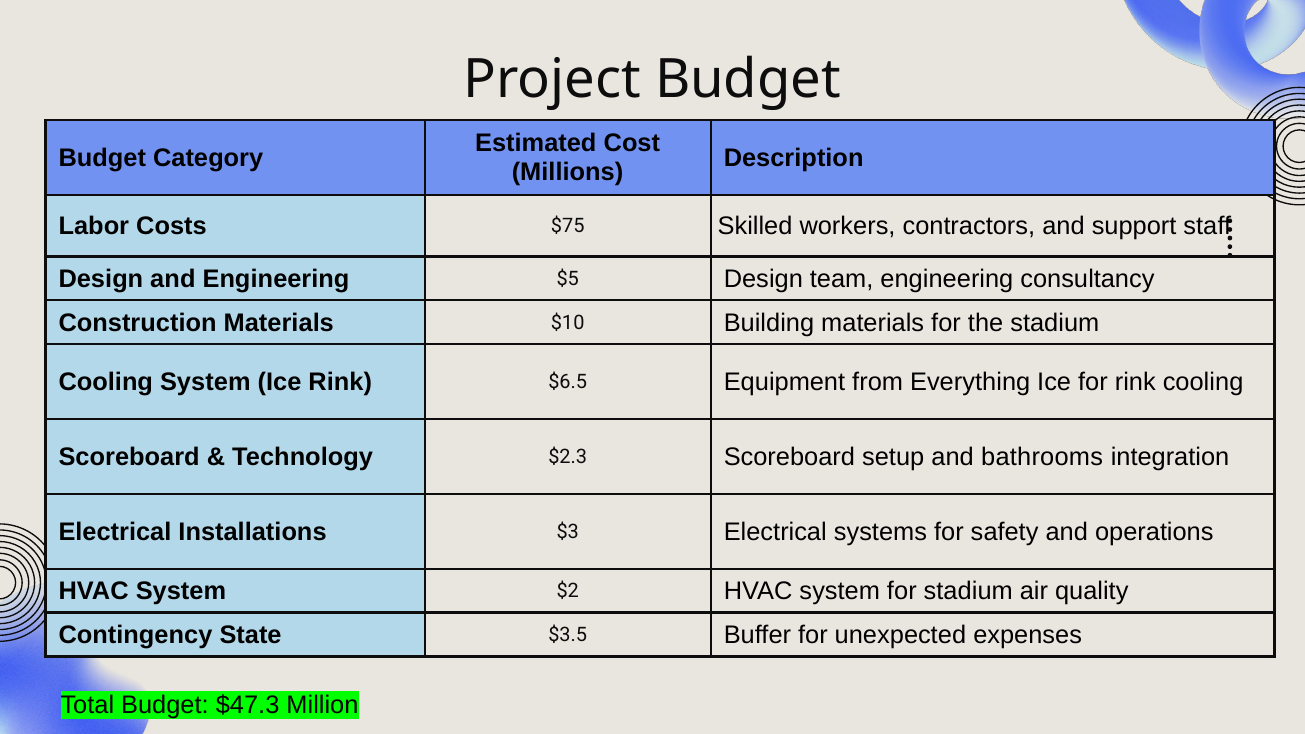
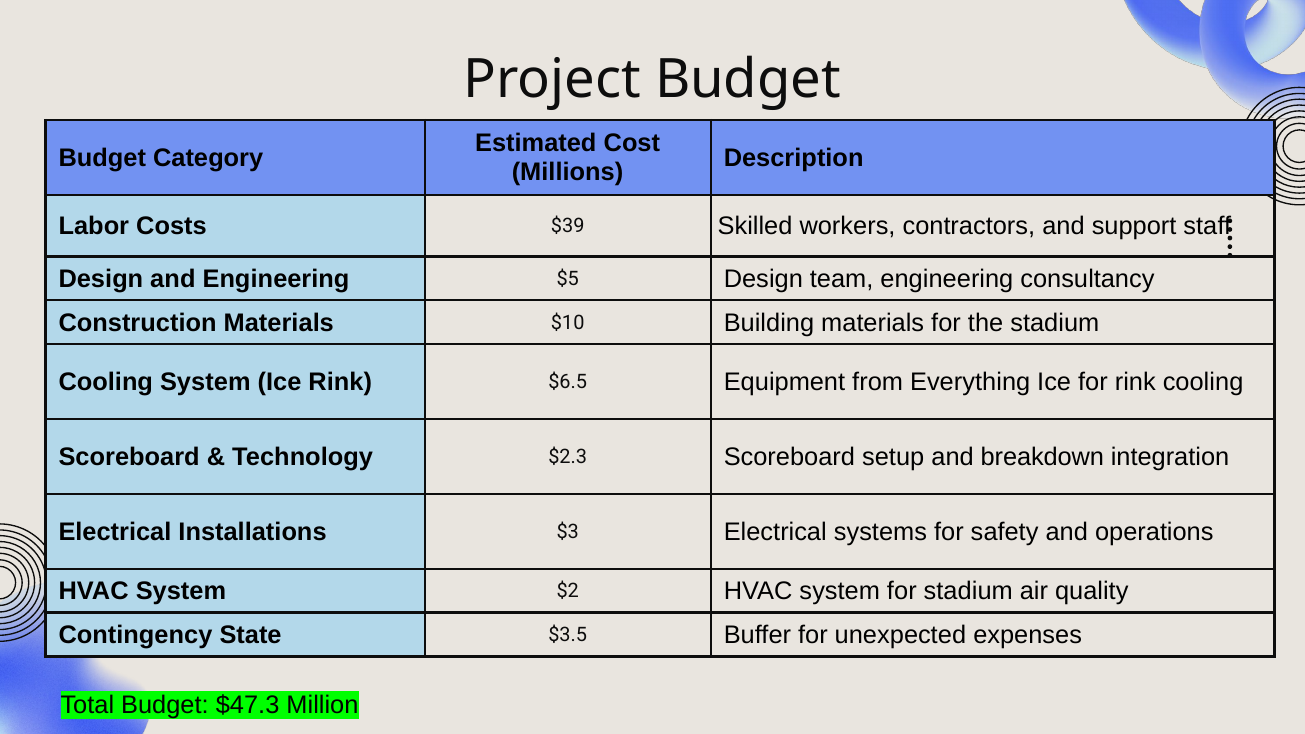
$75: $75 -> $39 (568, 226)
bathrooms: bathrooms -> breakdown (1042, 457)
